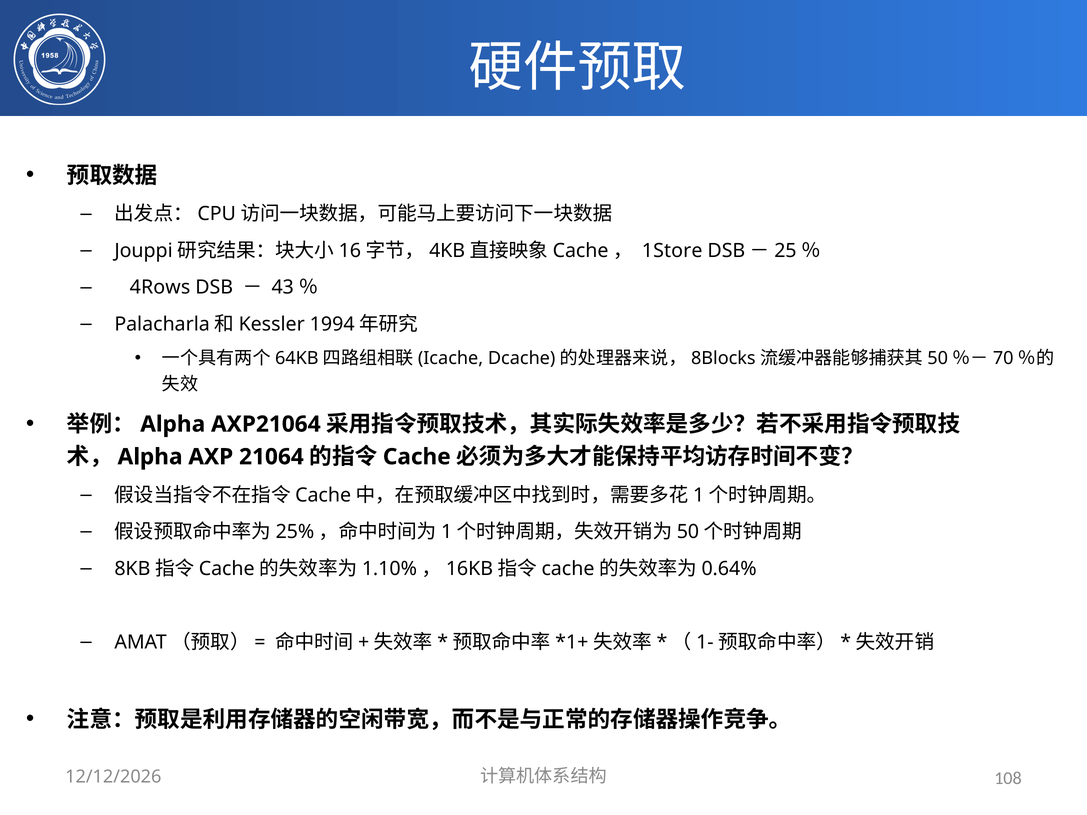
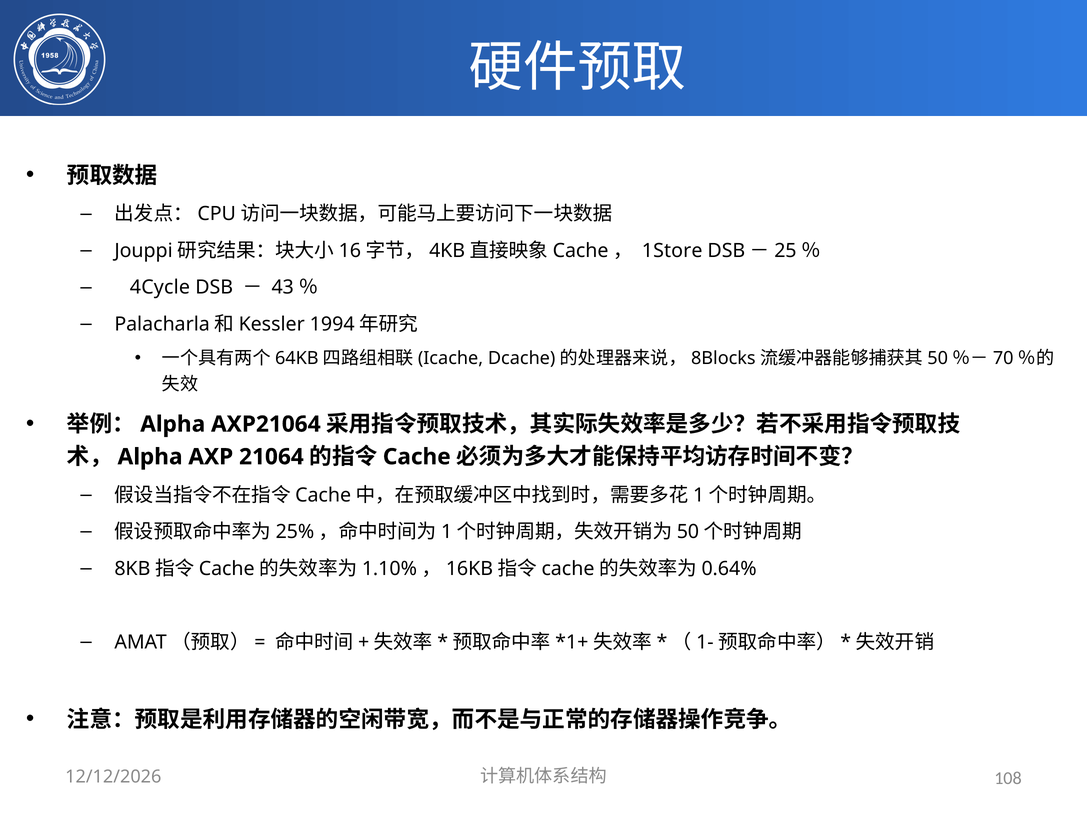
4Rows: 4Rows -> 4Cycle (160, 288)
